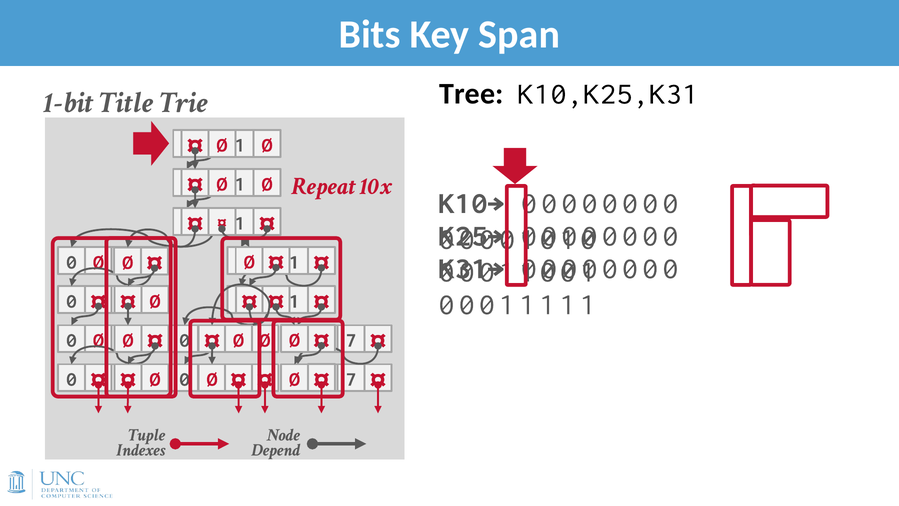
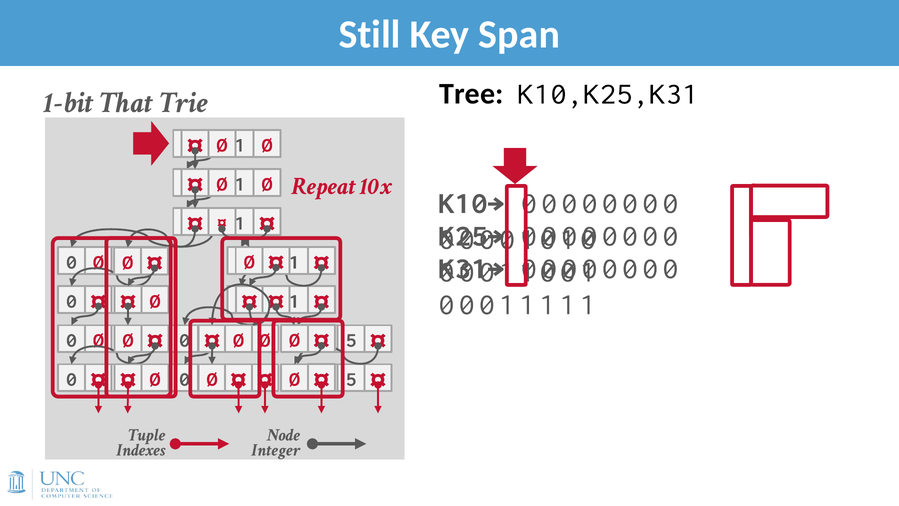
Bits: Bits -> Still (370, 35)
Title: Title -> That (126, 102)
7: 7 -> 5 (351, 340)
7: 7 -> 5 (351, 379)
Depend: Depend -> Integer (276, 450)
